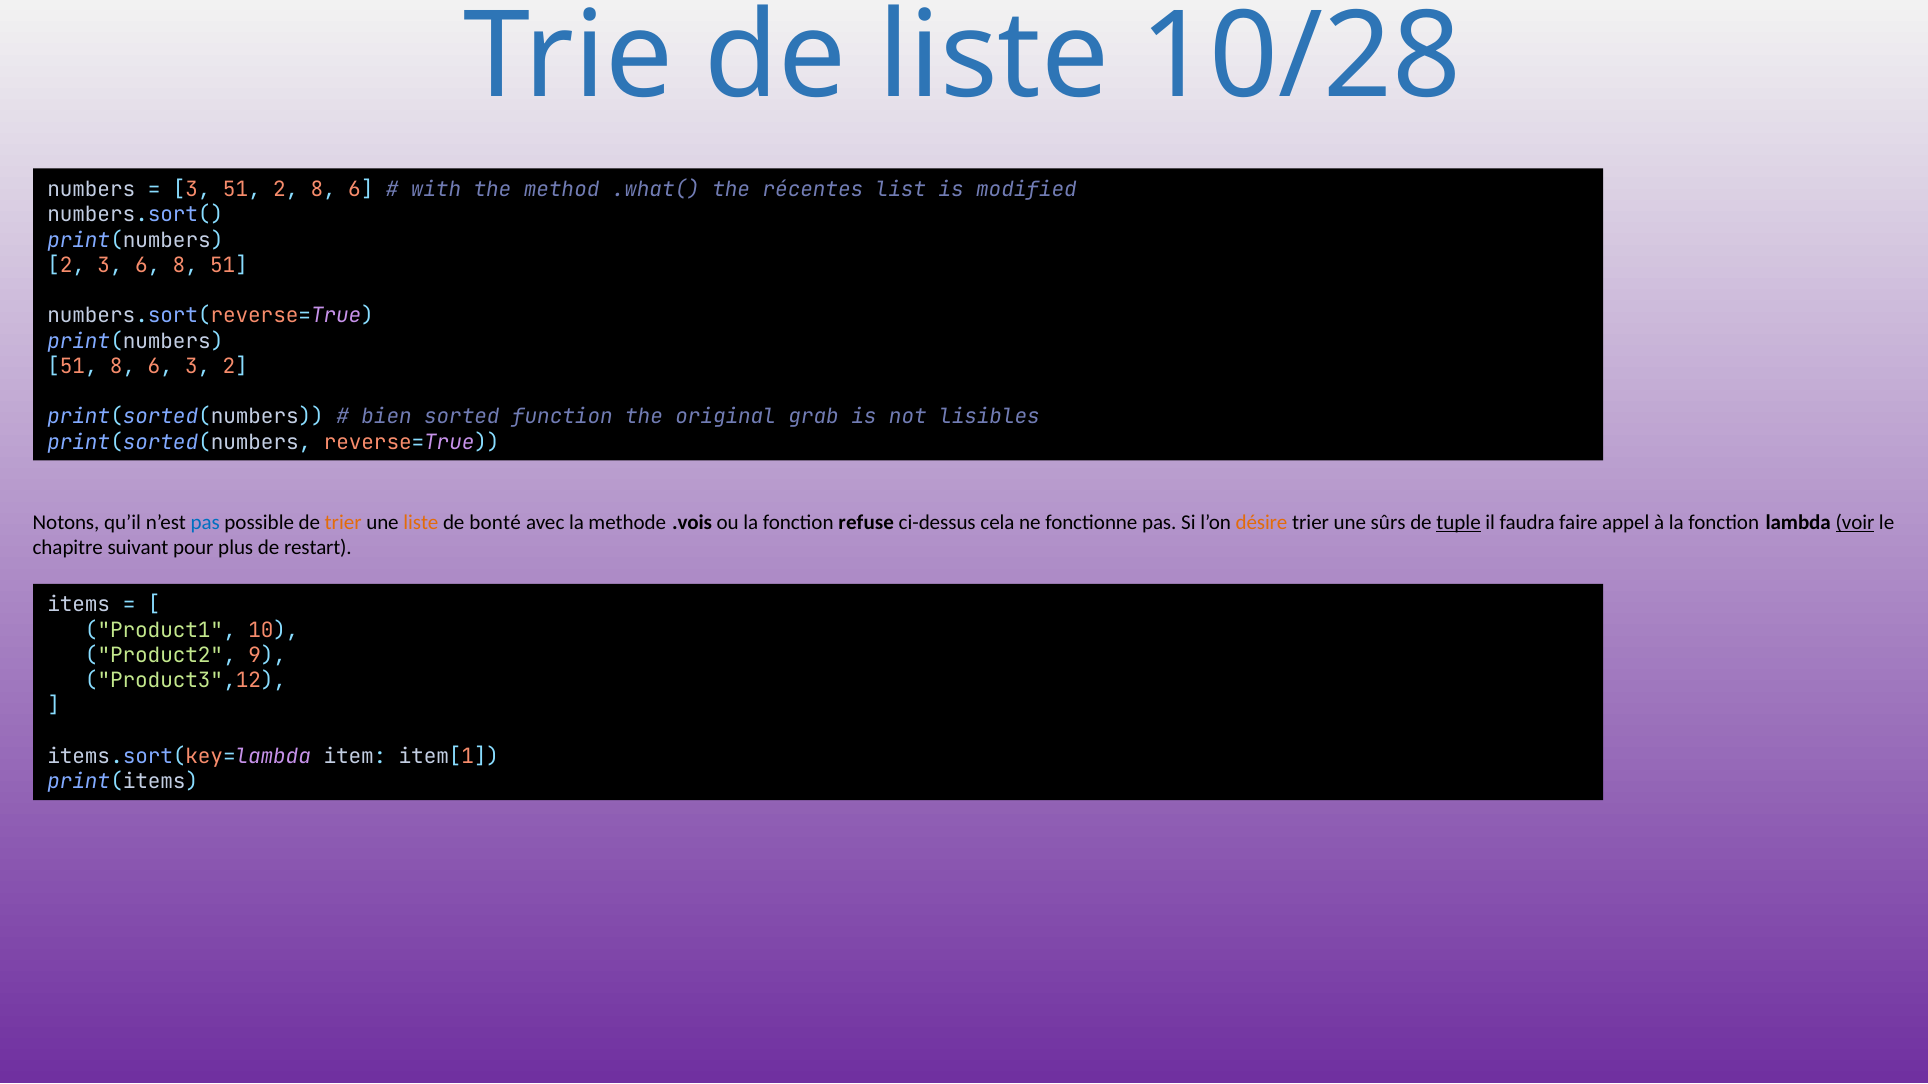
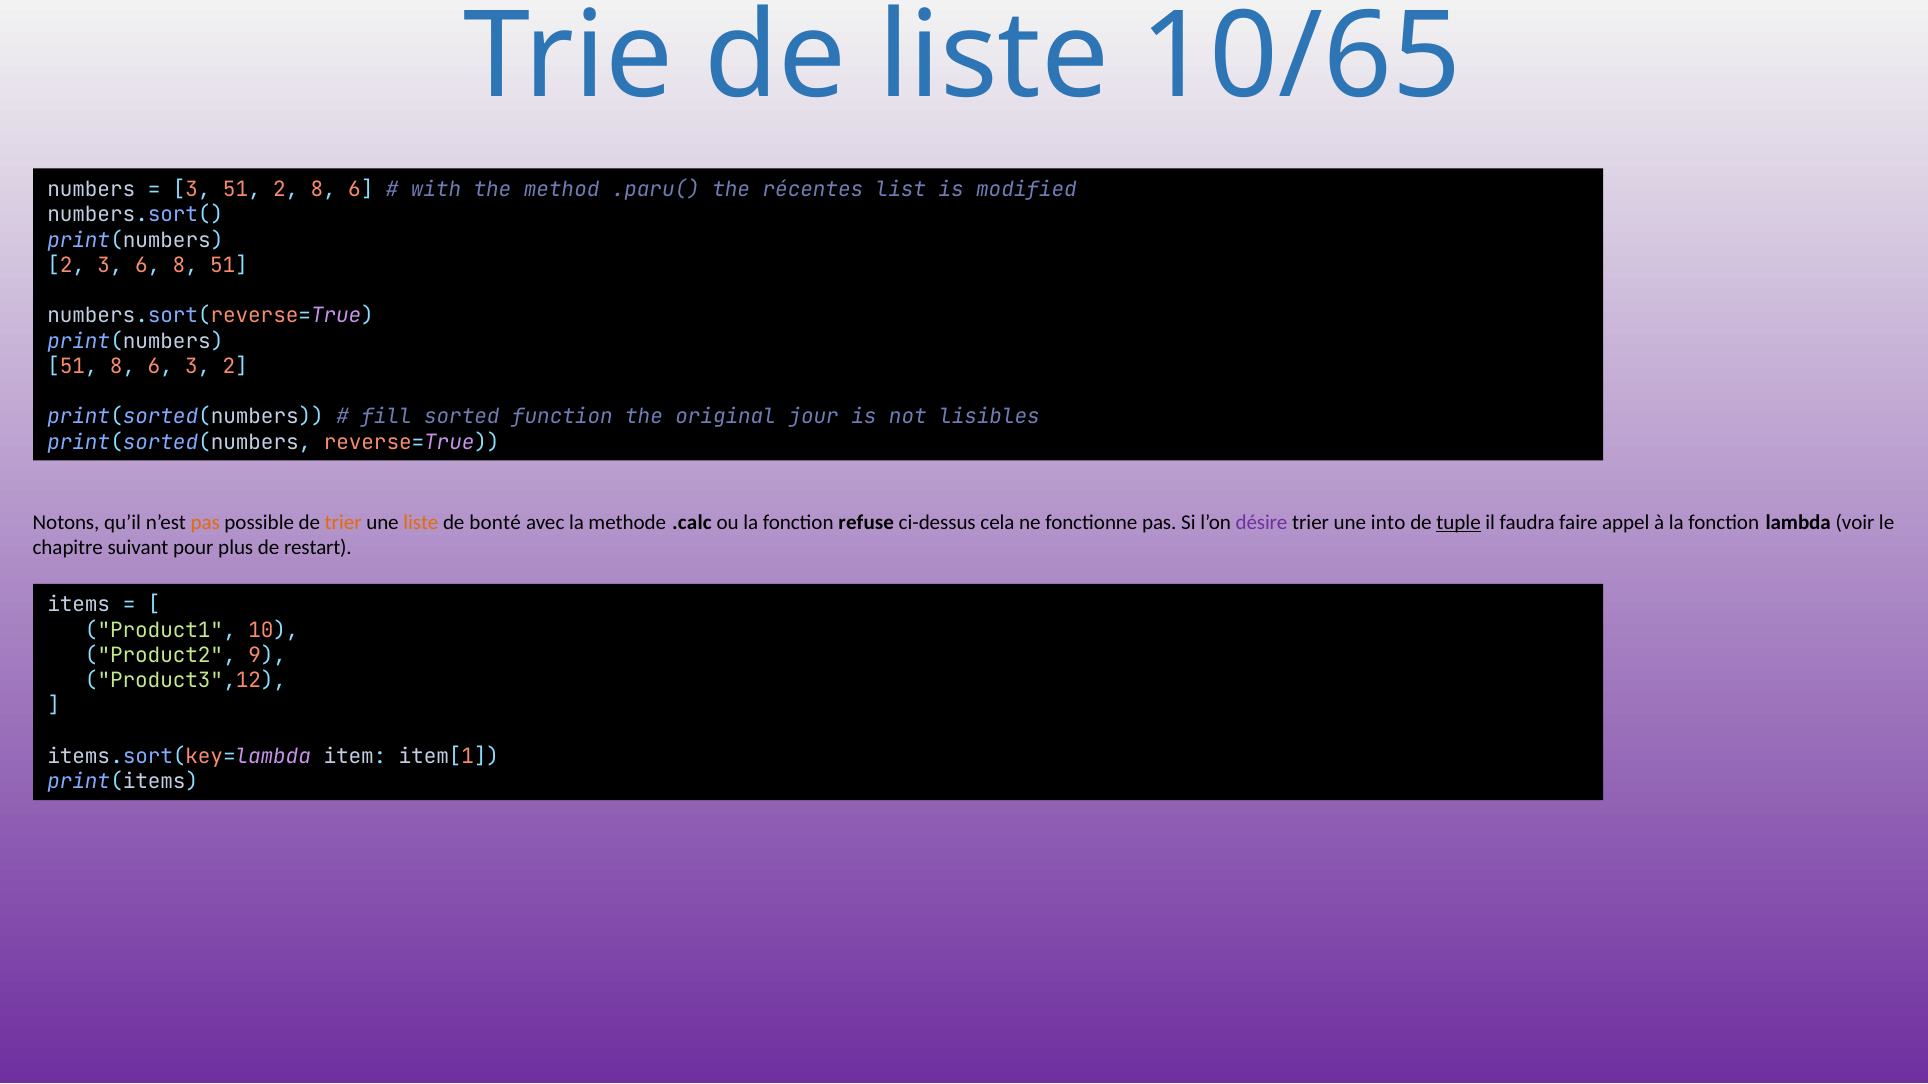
10/28: 10/28 -> 10/65 (1301, 57)
.what(: .what( -> .paru( (656, 190)
bien: bien -> fill (387, 417)
grab: grab -> jour (814, 417)
pas colour: blue -> orange (205, 522)
.vois: .vois -> .calc (692, 522)
désire colour: orange -> purple (1261, 522)
sûrs: sûrs -> into (1388, 522)
voir underline: present -> none (1855, 522)
